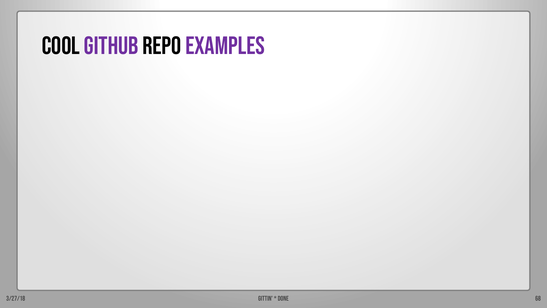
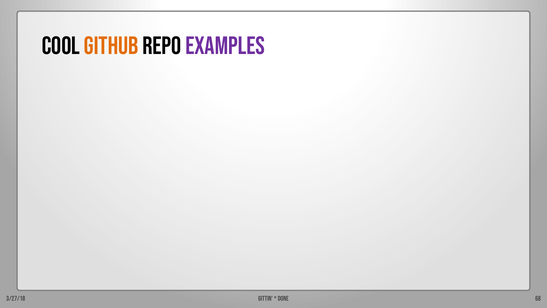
GitHub colour: purple -> orange (111, 46)
